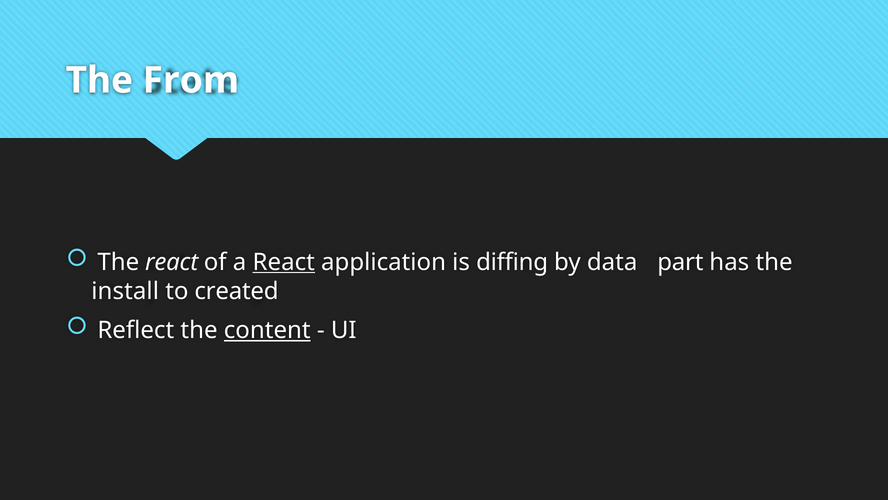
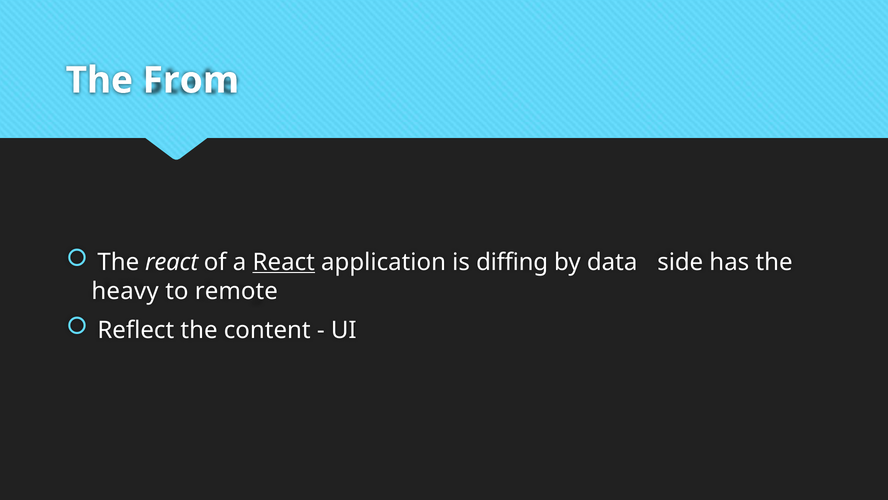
part: part -> side (680, 262)
install: install -> heavy (125, 291)
created: created -> remote (236, 291)
content underline: present -> none (267, 330)
